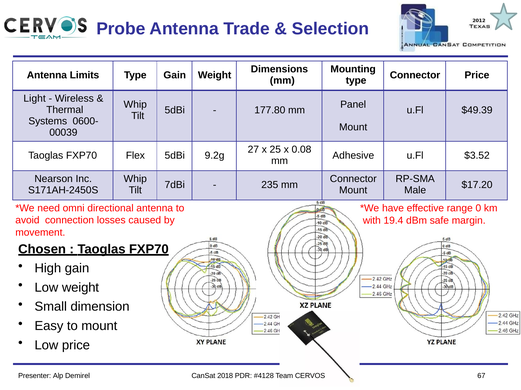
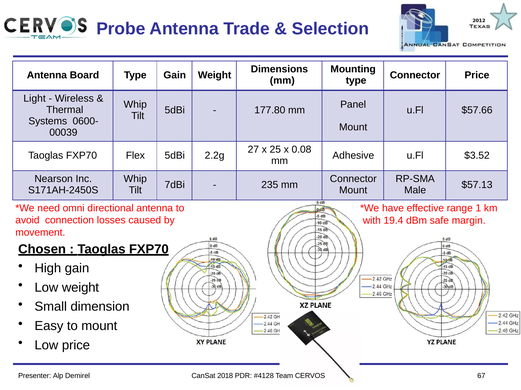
Limits: Limits -> Board (84, 75)
$49.39: $49.39 -> $57.66 (477, 110)
9.2g: 9.2g -> 2.2g (215, 156)
$17.20: $17.20 -> $57.13 (477, 185)
0: 0 -> 1 (478, 209)
